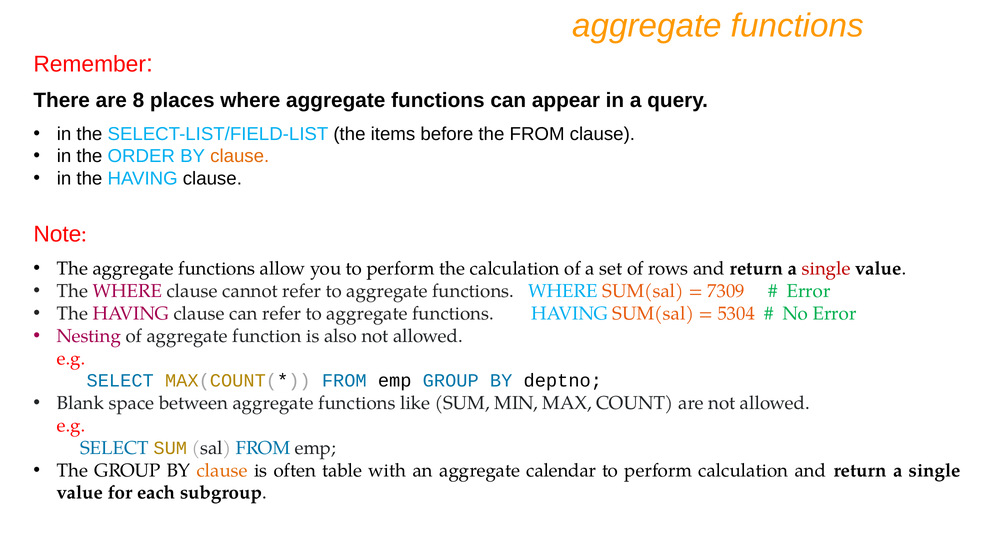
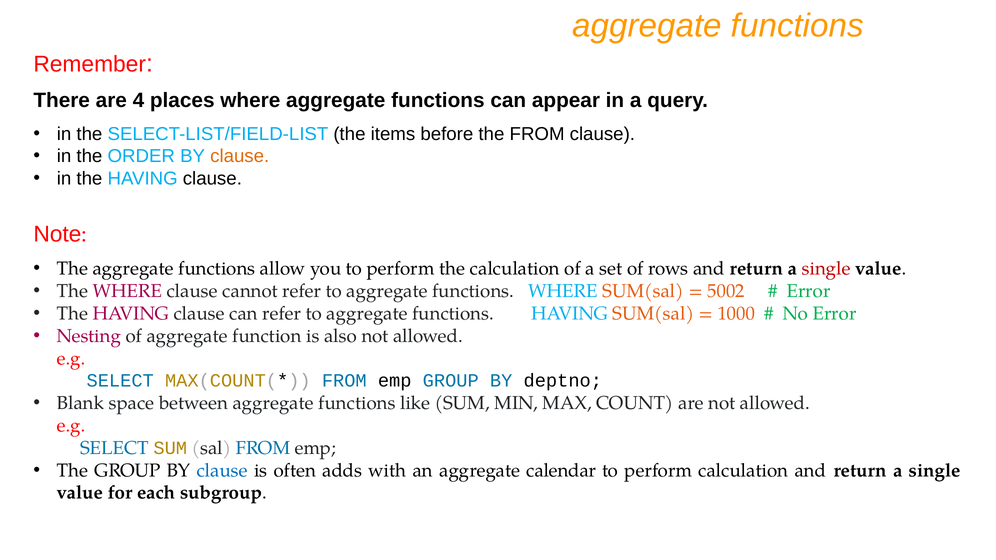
8: 8 -> 4 (138, 101)
7309: 7309 -> 5002 (726, 291)
5304: 5304 -> 1000 (736, 314)
clause colour: orange -> blue (222, 471)
table: table -> adds (342, 471)
